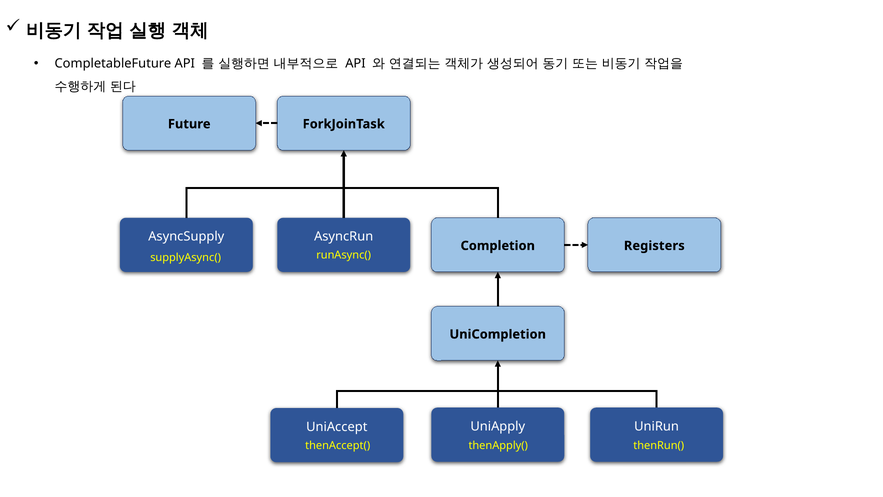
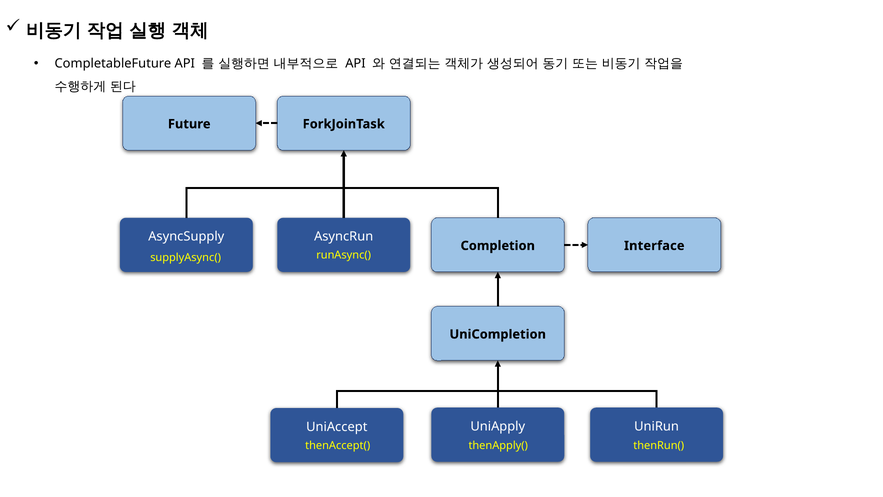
Registers: Registers -> Interface (654, 246)
